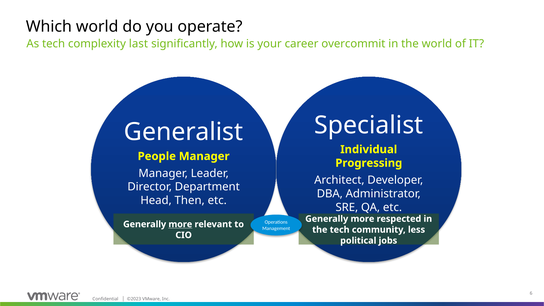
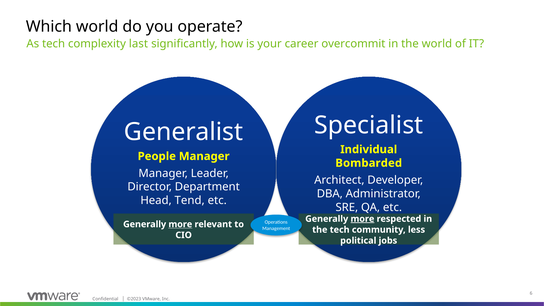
Progressing: Progressing -> Bombarded (369, 163)
Then: Then -> Tend (190, 200)
more underline: none -> present (362, 219)
